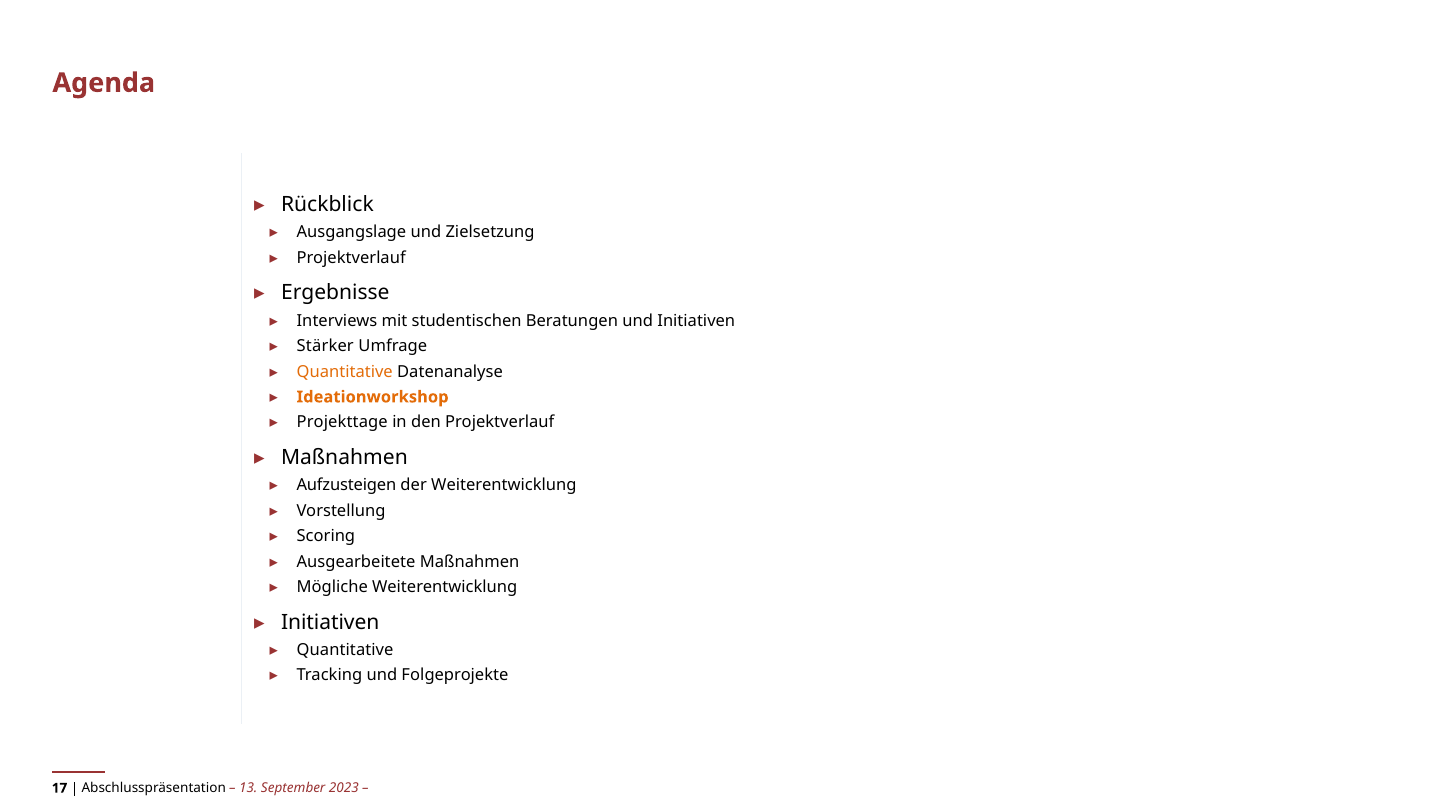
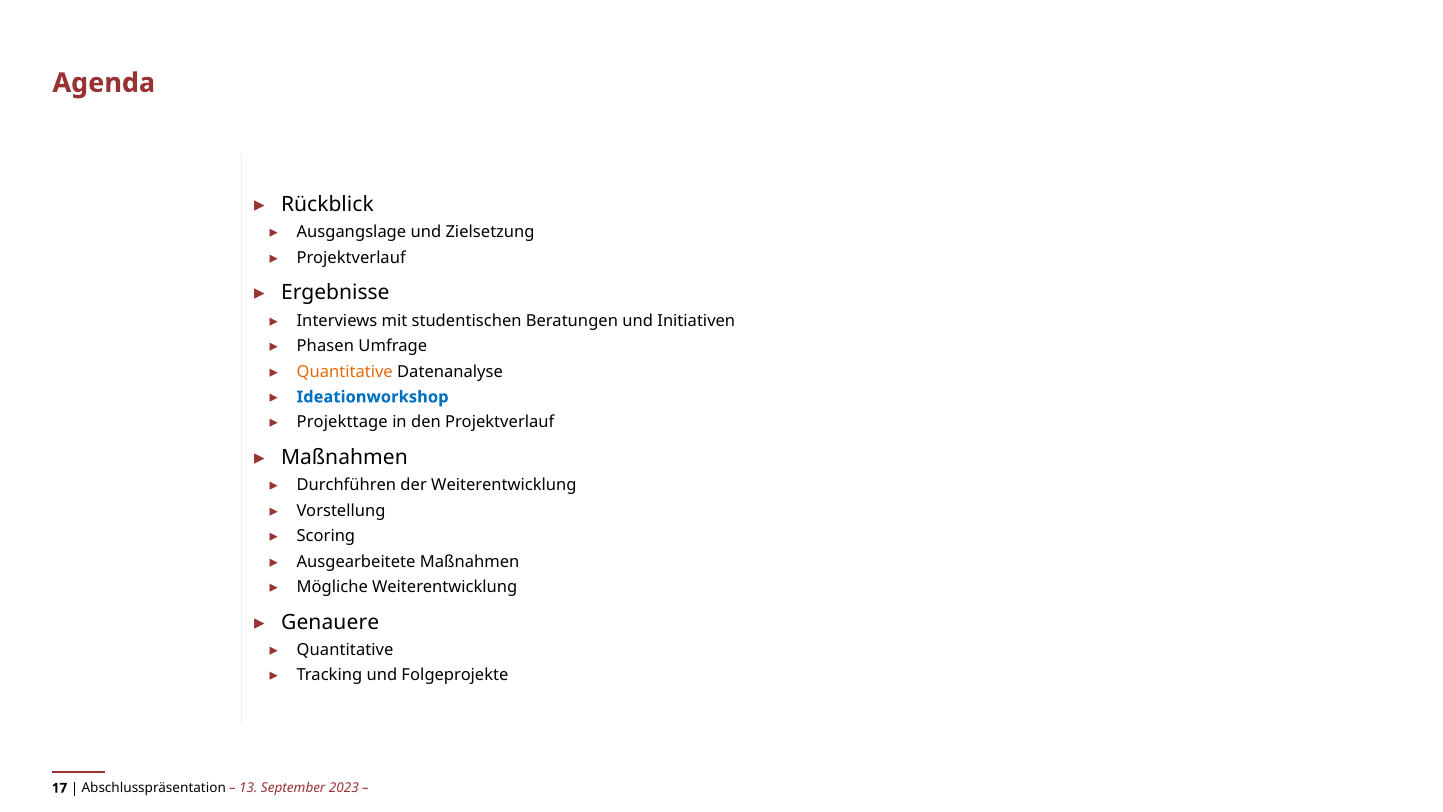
Stärker: Stärker -> Phasen (325, 346)
Ideationworkshop colour: orange -> blue (373, 397)
Aufzusteigen: Aufzusteigen -> Durchführen (346, 485)
Initiativen: Initiativen -> Genauere (330, 622)
